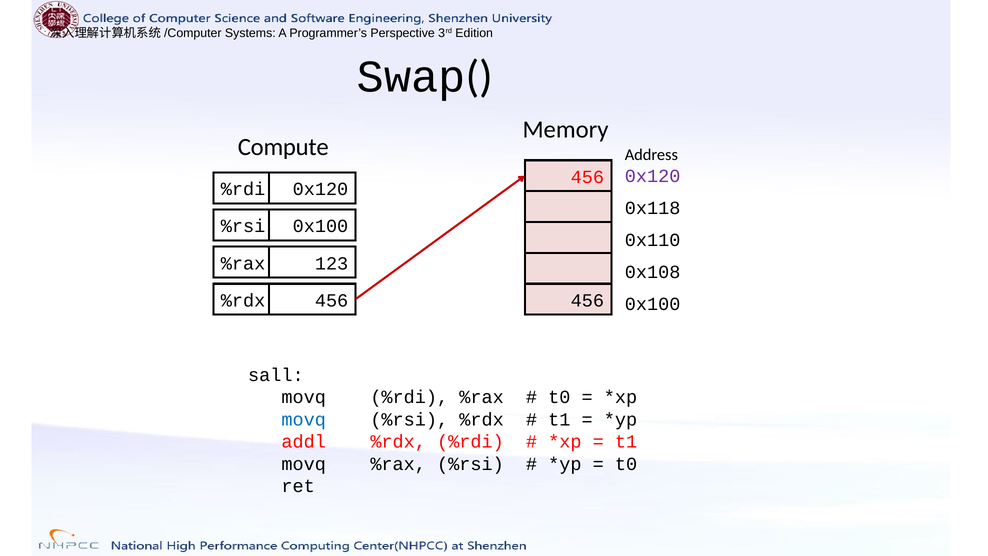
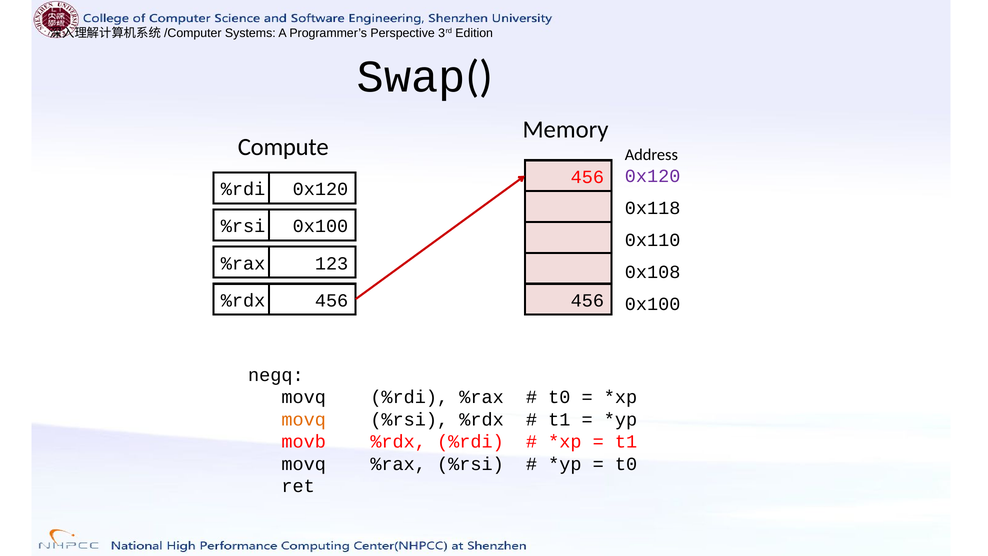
sall: sall -> negq (276, 375)
movq colour: blue -> orange (304, 419)
addl: addl -> movb (304, 442)
